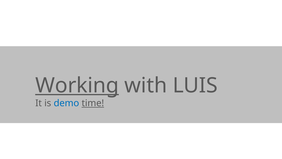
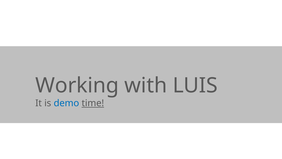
Working underline: present -> none (77, 85)
